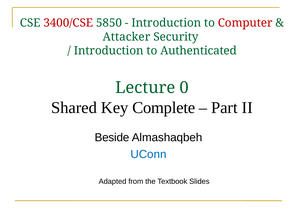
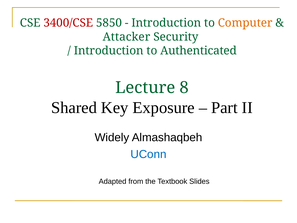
Computer colour: red -> orange (245, 23)
0: 0 -> 8 (184, 88)
Complete: Complete -> Exposure (164, 107)
Beside: Beside -> Widely (112, 137)
